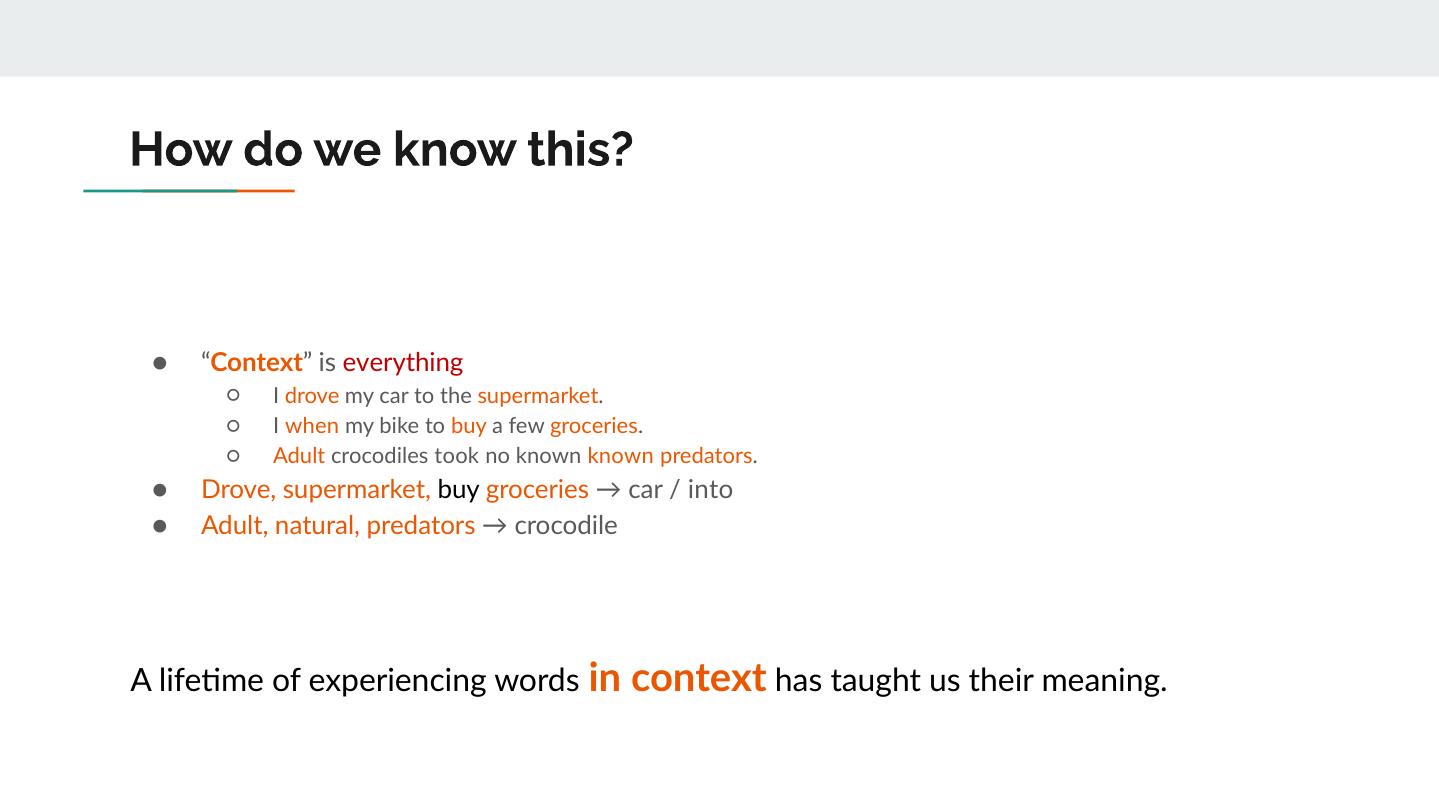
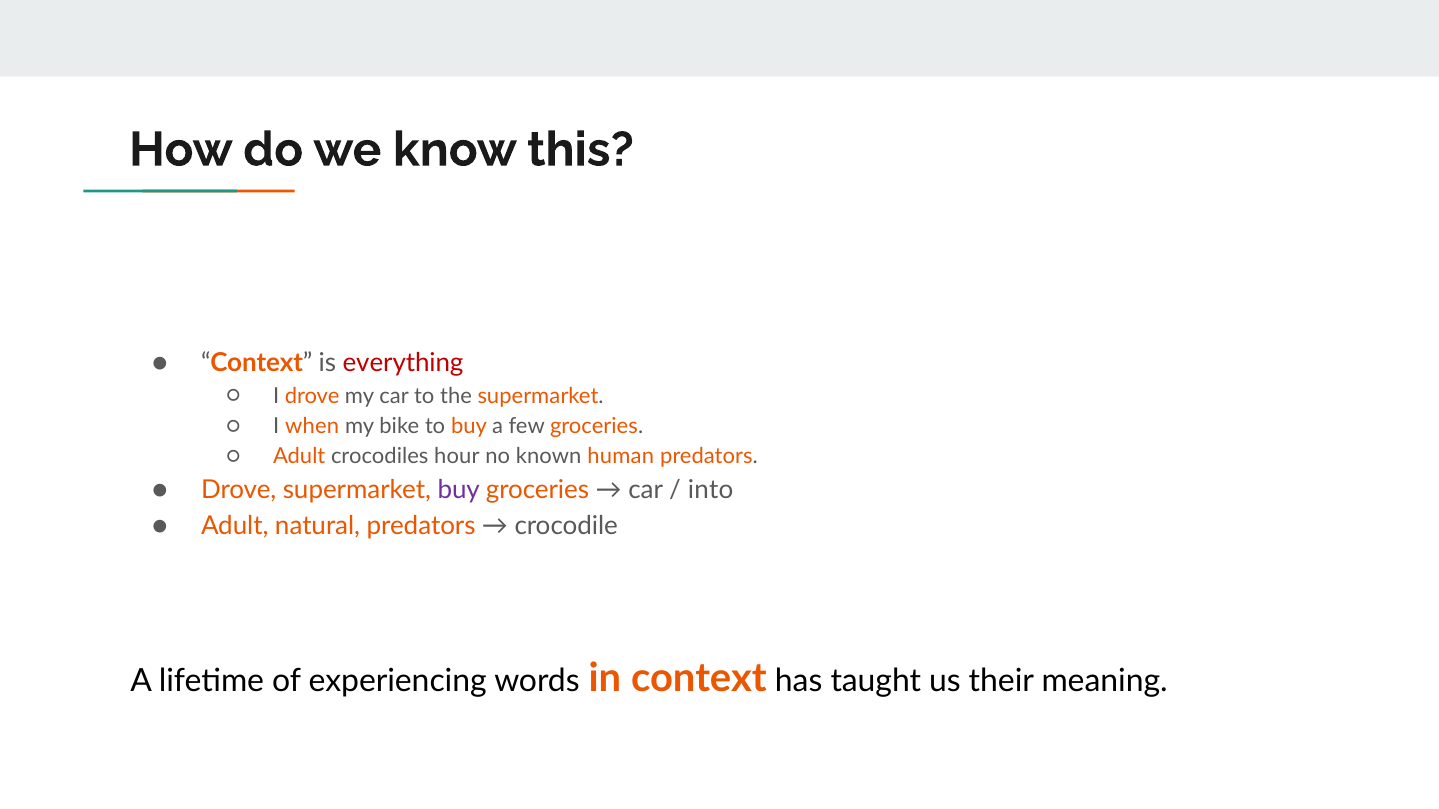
took: took -> hour (457, 457)
known known: known -> human (621, 457)
buy colour: black -> purple (459, 490)
